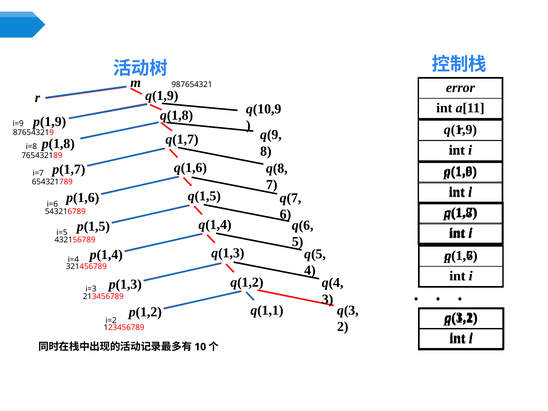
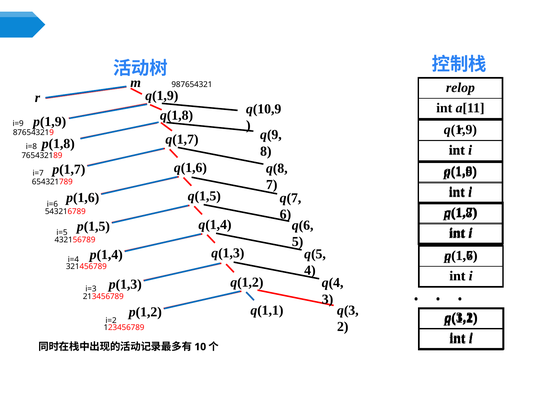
error: error -> relop (460, 88)
